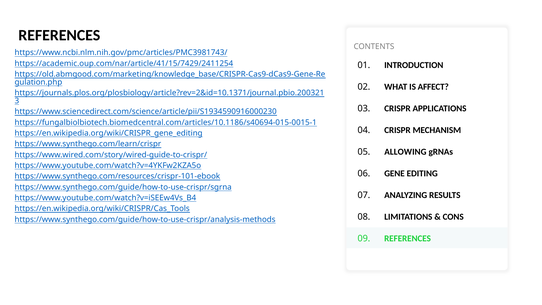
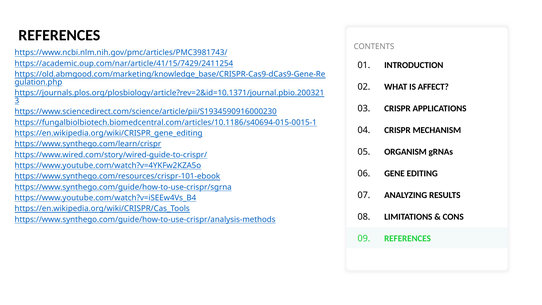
ALLOWING: ALLOWING -> ORGANISM (405, 152)
